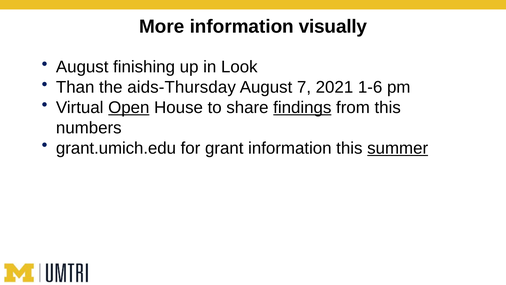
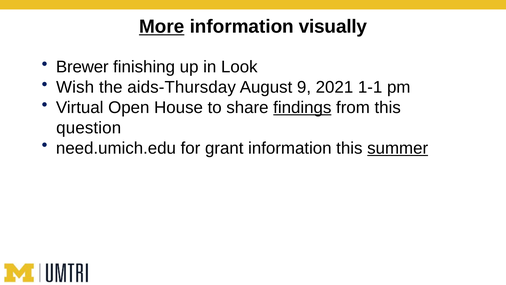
More underline: none -> present (162, 27)
August: August -> Brewer (82, 67)
Than: Than -> Wish (75, 87)
7: 7 -> 9 (304, 87)
1-6: 1-6 -> 1-1 (370, 87)
Open underline: present -> none (129, 107)
numbers: numbers -> question (89, 128)
grant.umich.edu: grant.umich.edu -> need.umich.edu (116, 148)
